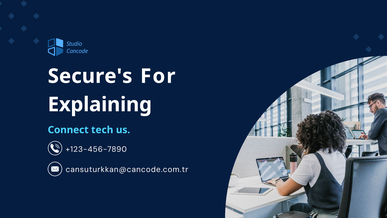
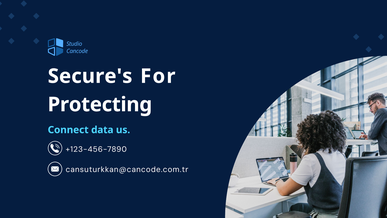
Explaining: Explaining -> Protecting (100, 104)
tech: tech -> data (102, 130)
